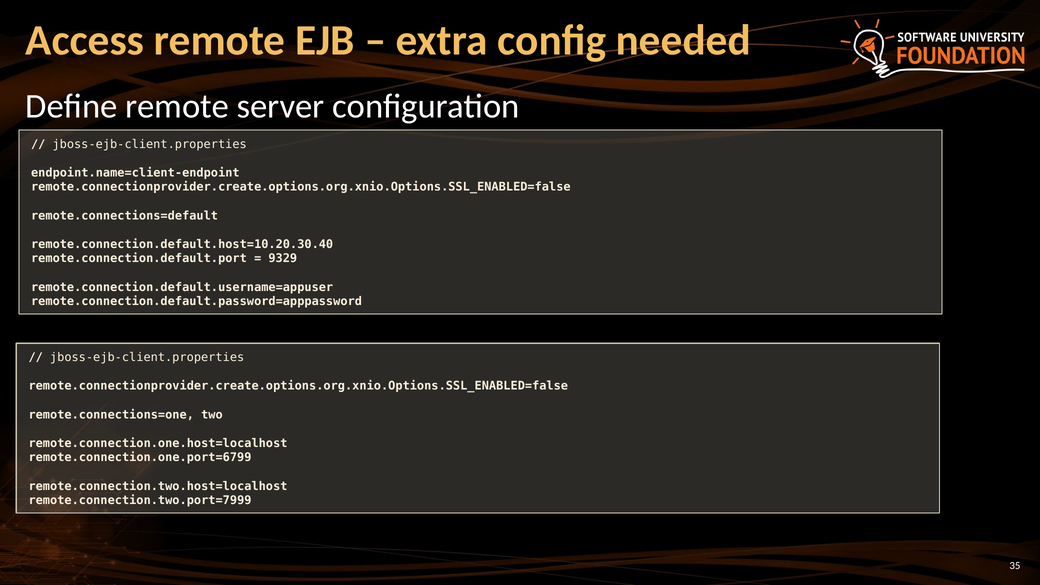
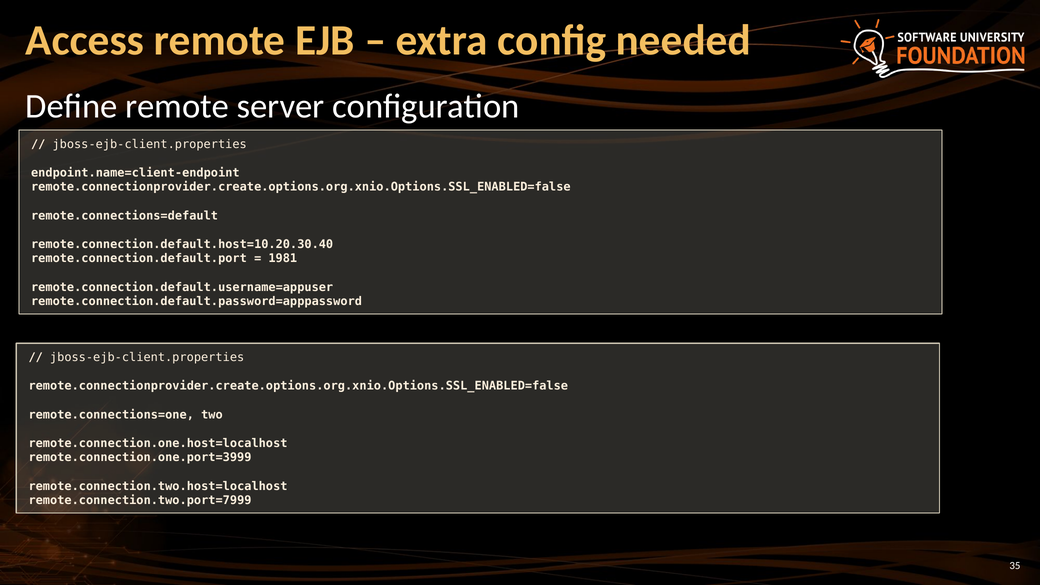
9329: 9329 -> 1981 (283, 259)
remote.connection.one.port=6799: remote.connection.one.port=6799 -> remote.connection.one.port=3999 (140, 458)
